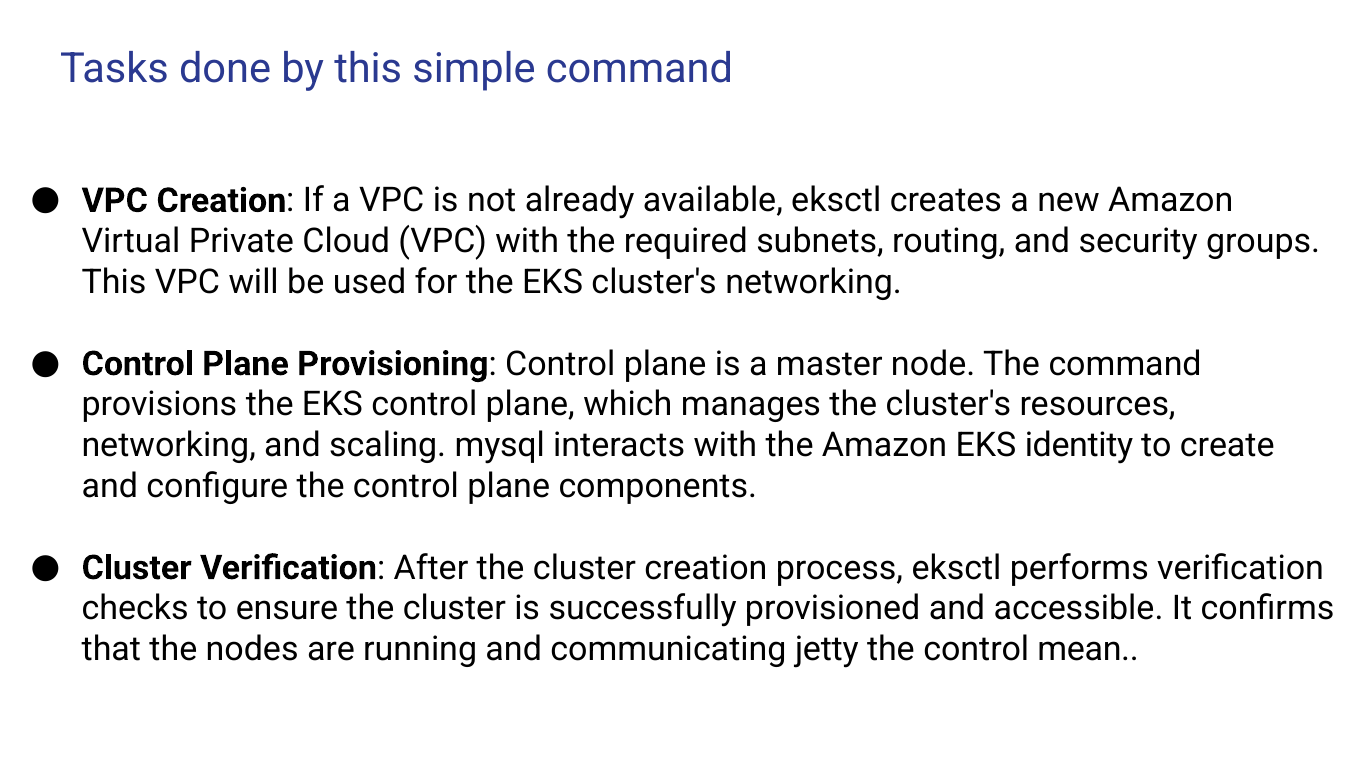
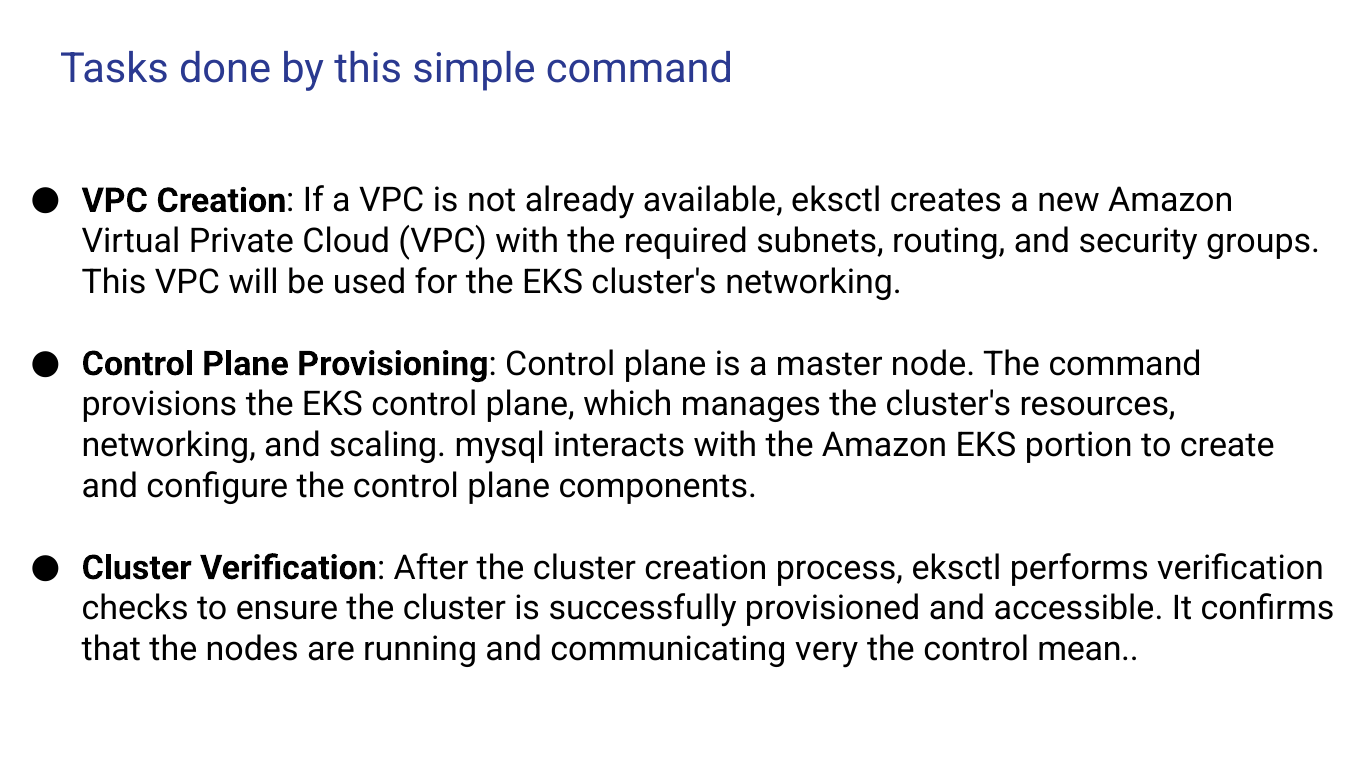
identity: identity -> portion (1079, 446)
jetty: jetty -> very (827, 650)
